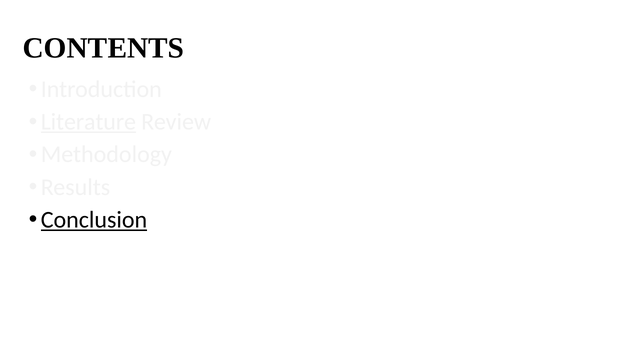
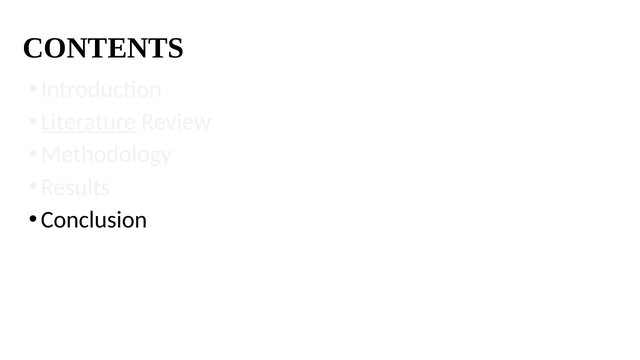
Conclusion underline: present -> none (94, 220)
